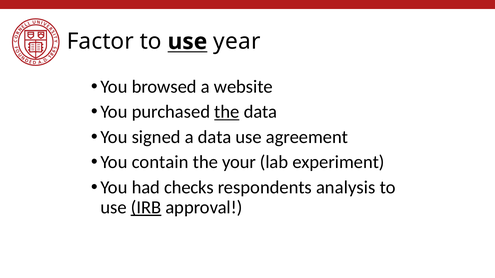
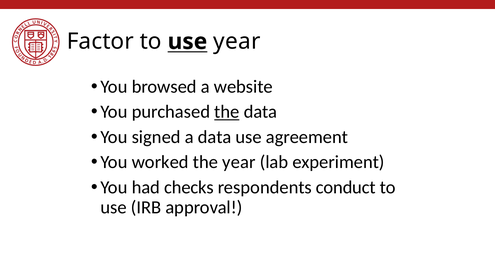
contain: contain -> worked (160, 162)
the your: your -> year (239, 162)
analysis: analysis -> conduct (346, 188)
IRB underline: present -> none (146, 208)
